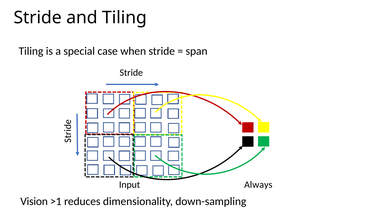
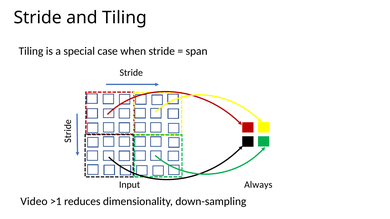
Vision: Vision -> Video (34, 202)
